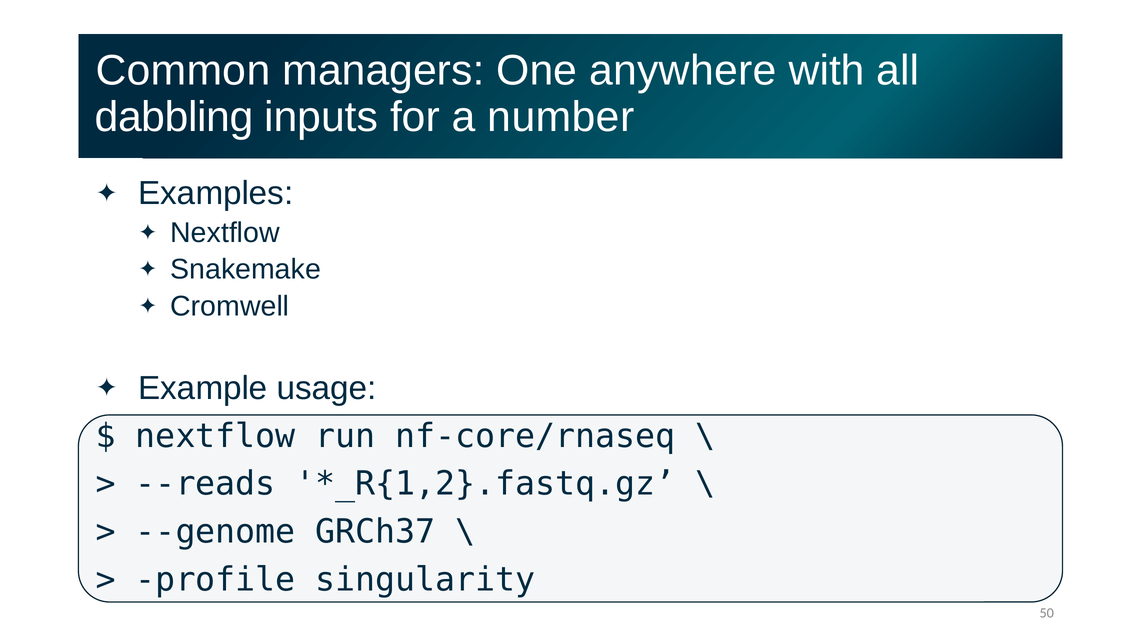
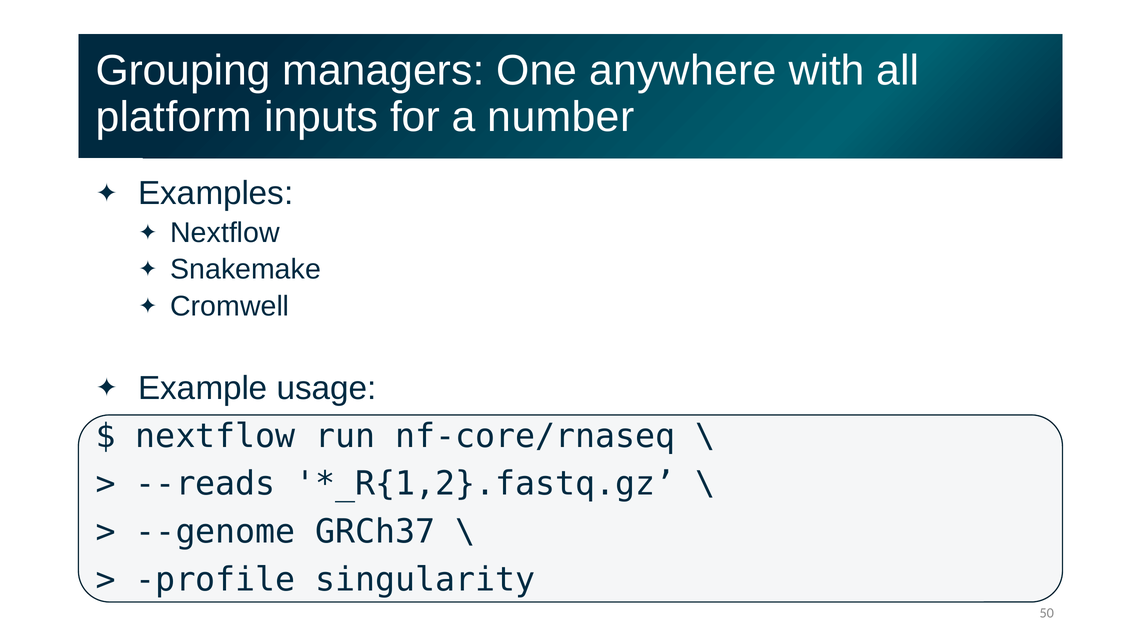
Common: Common -> Grouping (183, 71)
dabbling: dabbling -> platform (174, 117)
